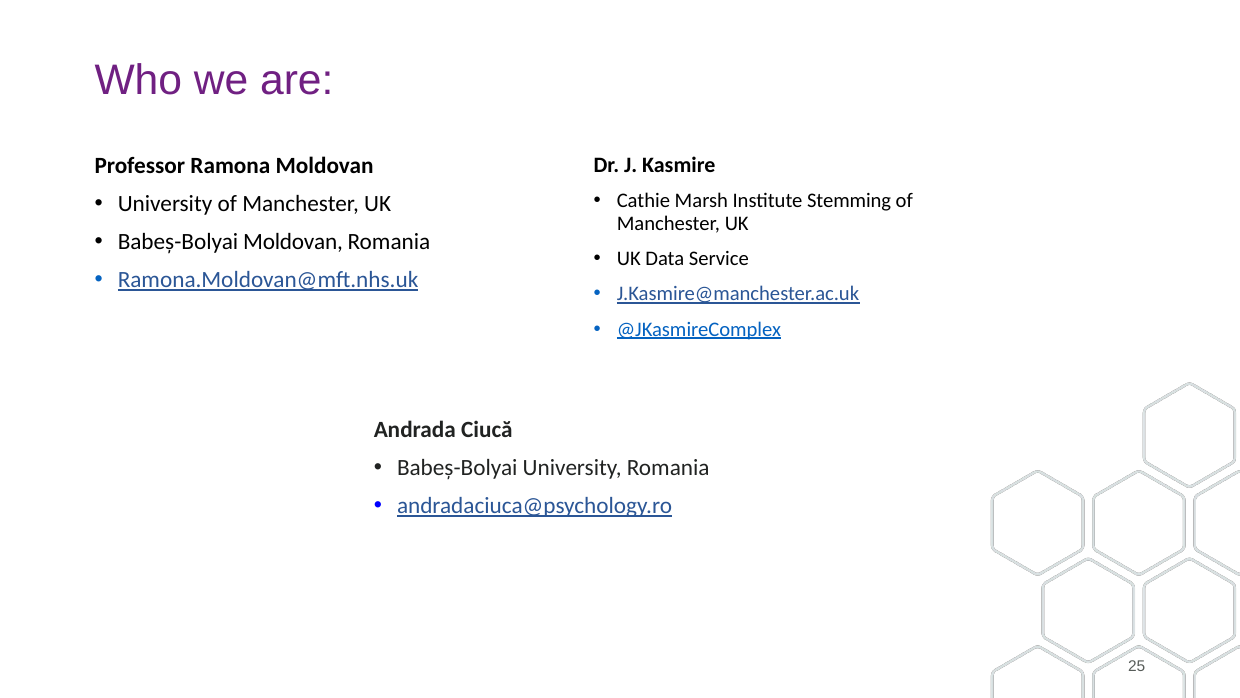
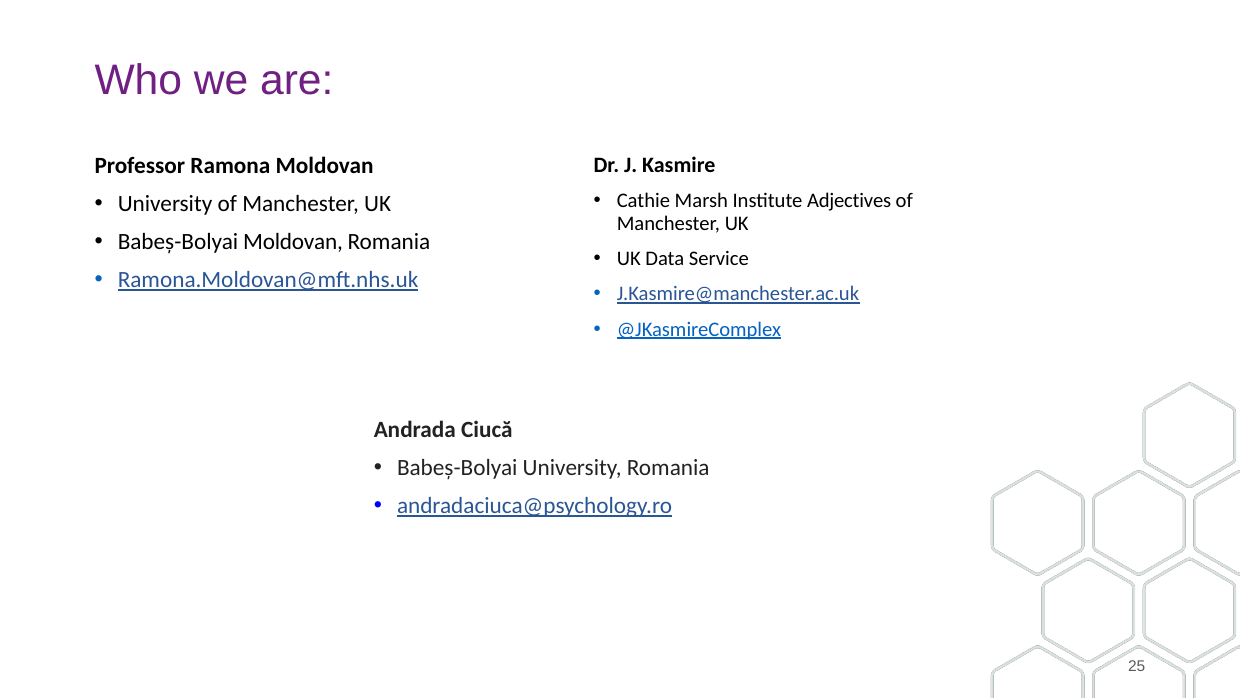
Stemming: Stemming -> Adjectives (849, 201)
